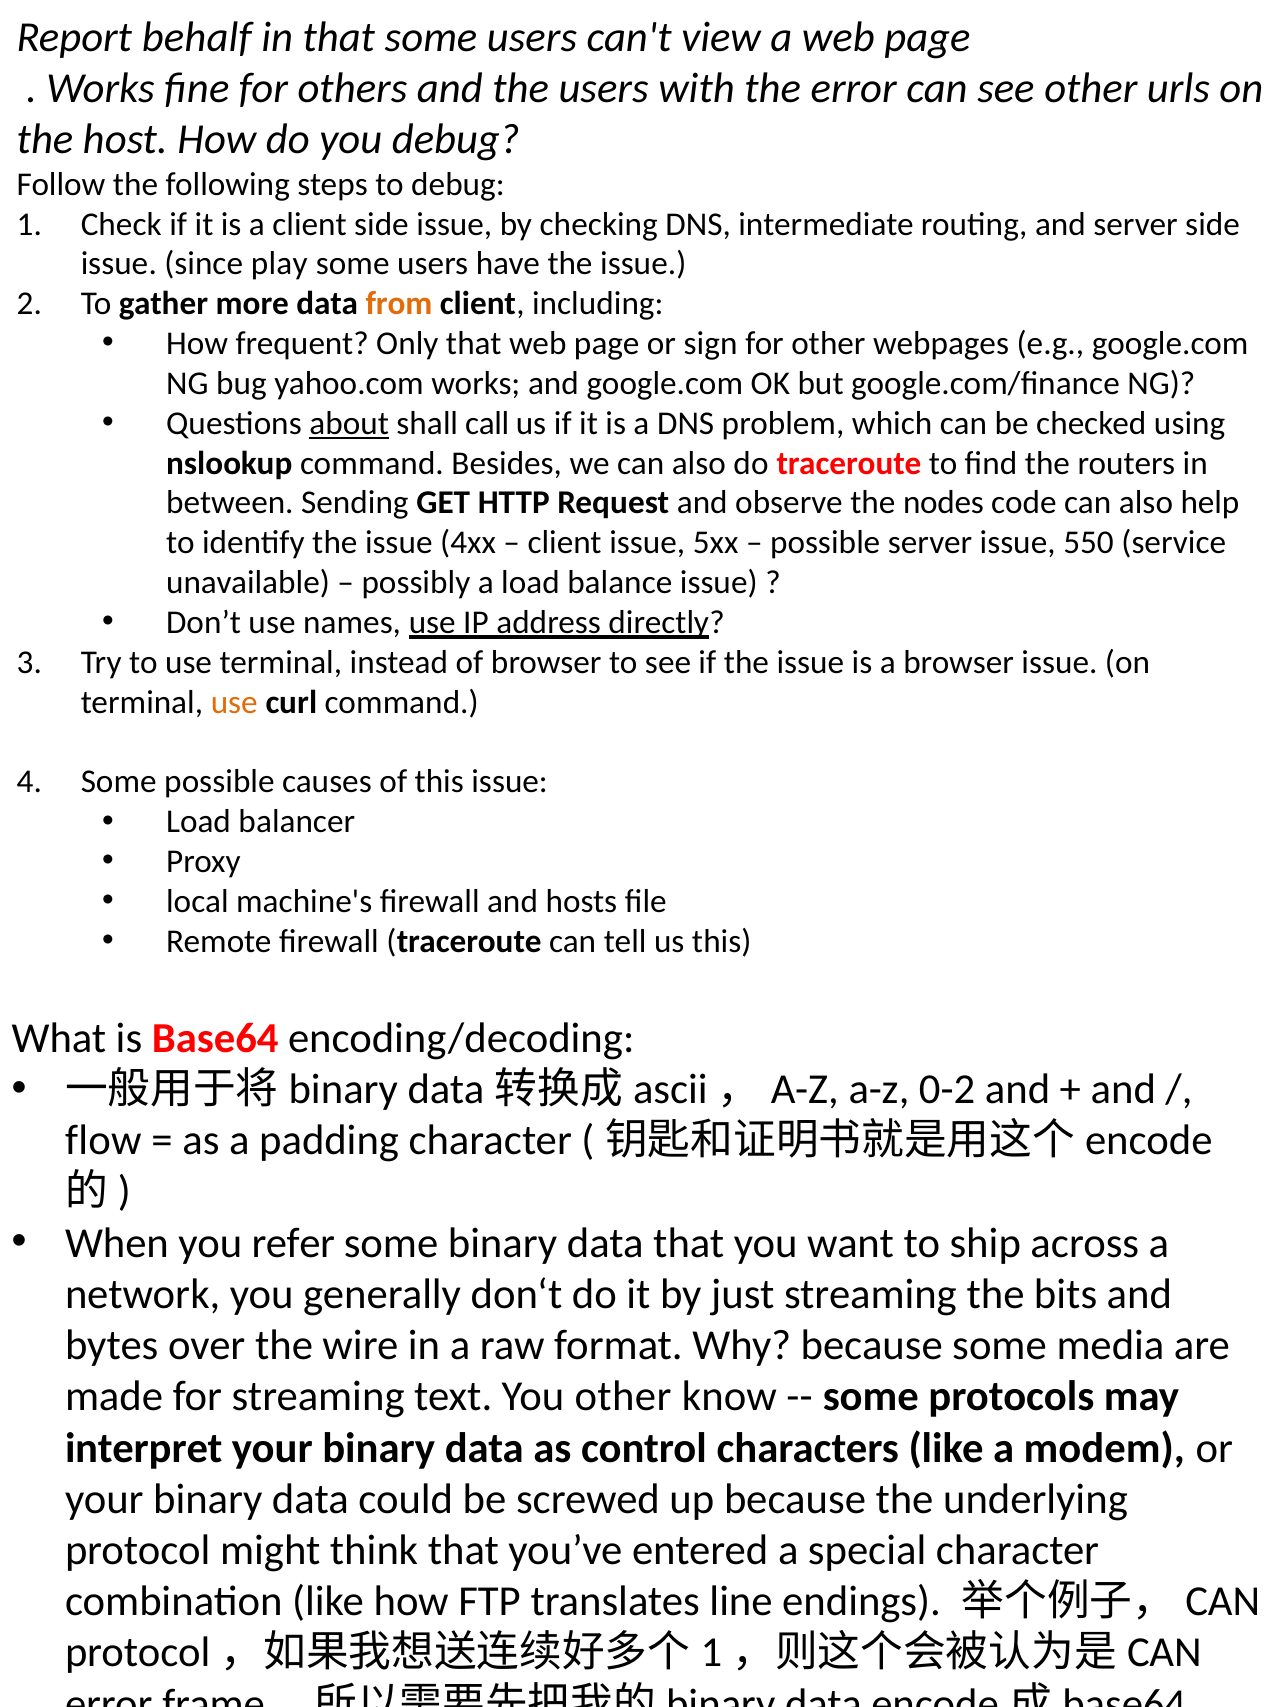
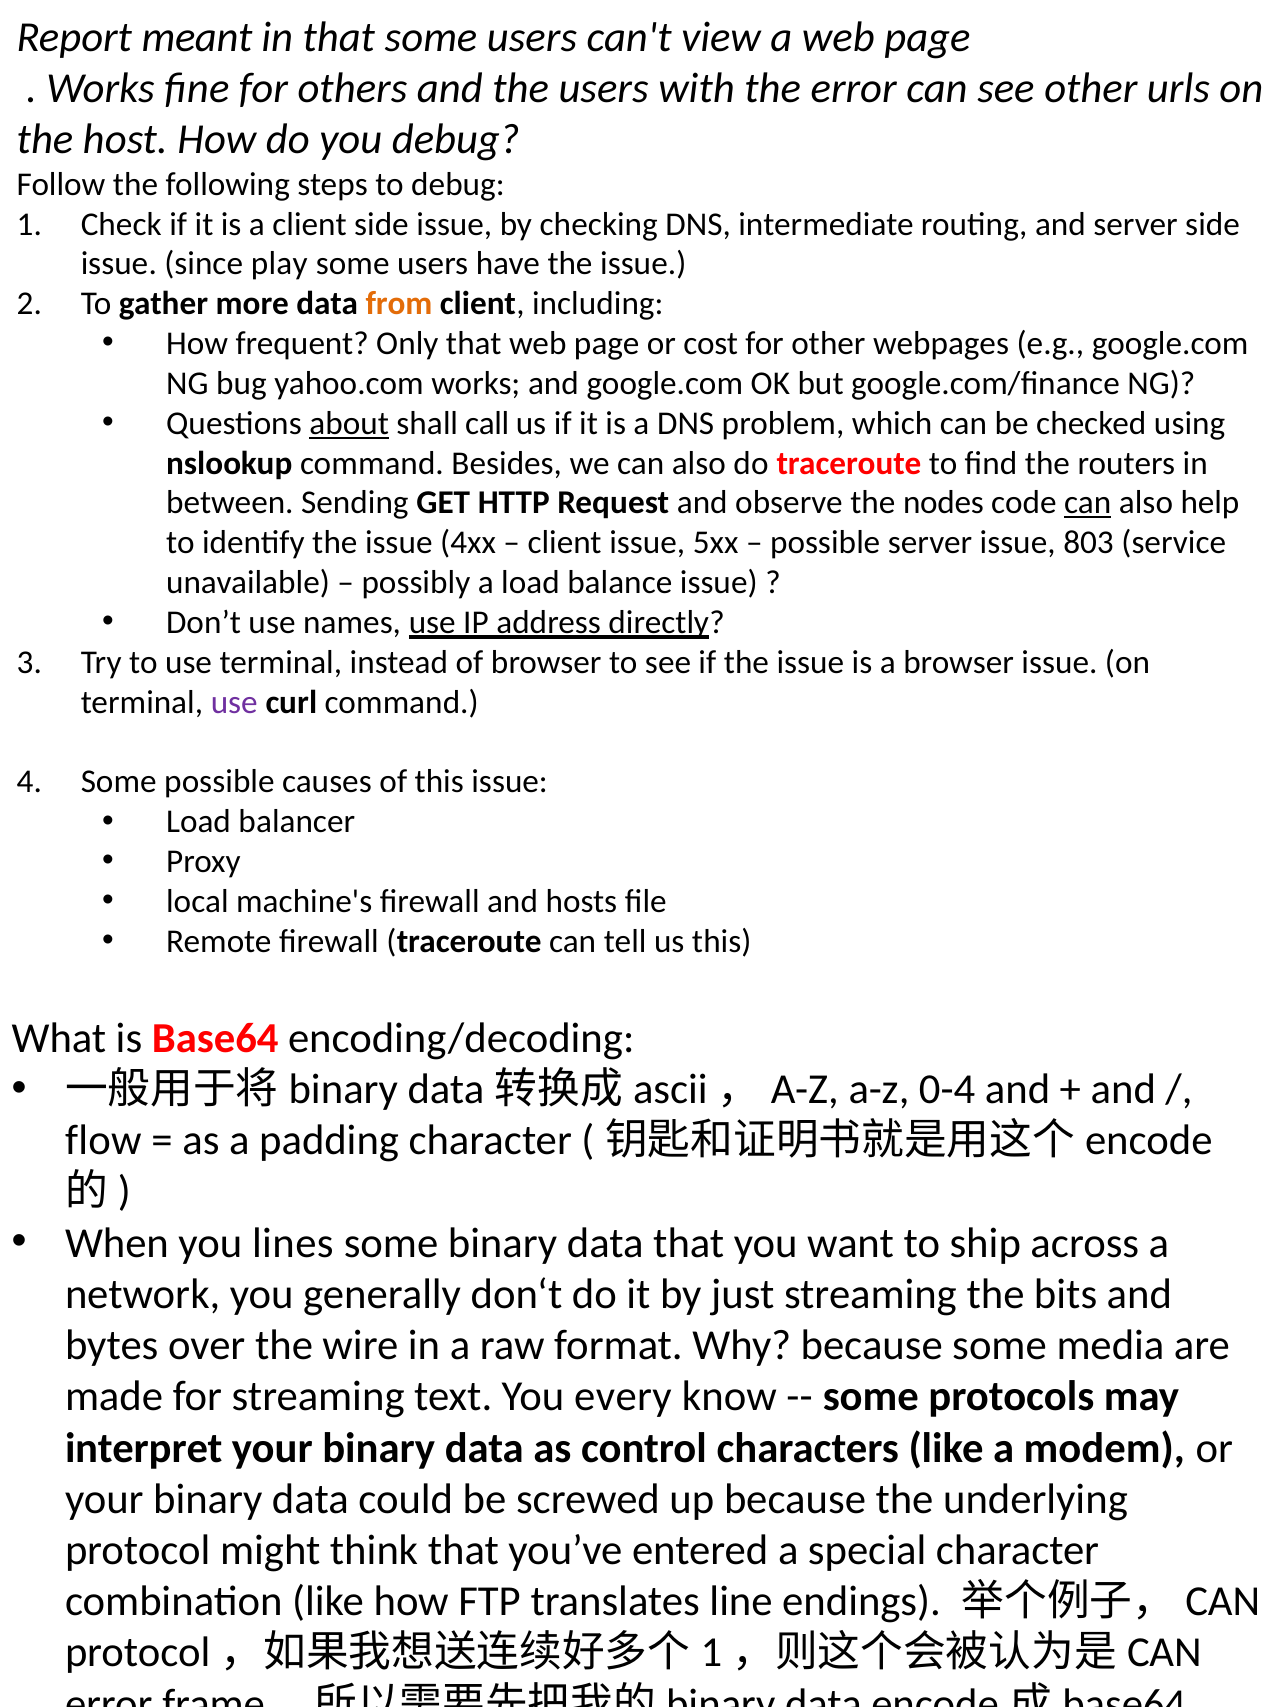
behalf: behalf -> meant (197, 37)
sign: sign -> cost (711, 344)
can underline: none -> present (1088, 503)
550: 550 -> 803 (1088, 543)
use colour: orange -> purple (234, 703)
0-2: 0-2 -> 0-4 (947, 1090)
refer: refer -> lines (293, 1244)
You other: other -> every (623, 1398)
